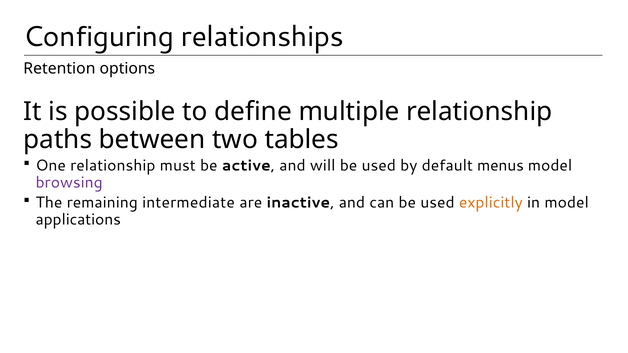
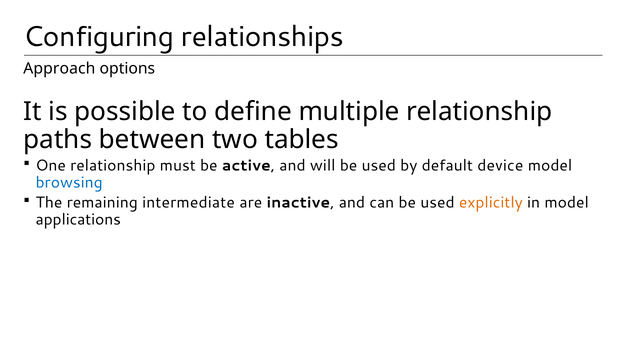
Retention: Retention -> Approach (59, 69)
menus: menus -> device (500, 166)
browsing colour: purple -> blue (69, 183)
